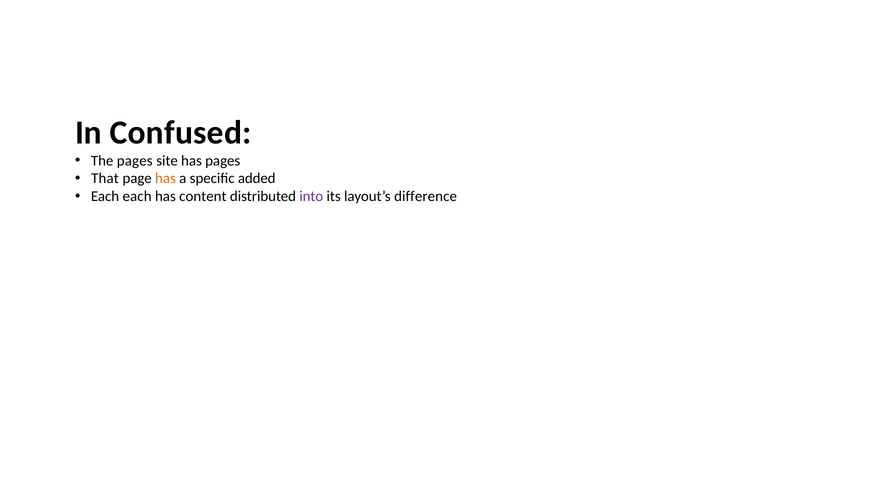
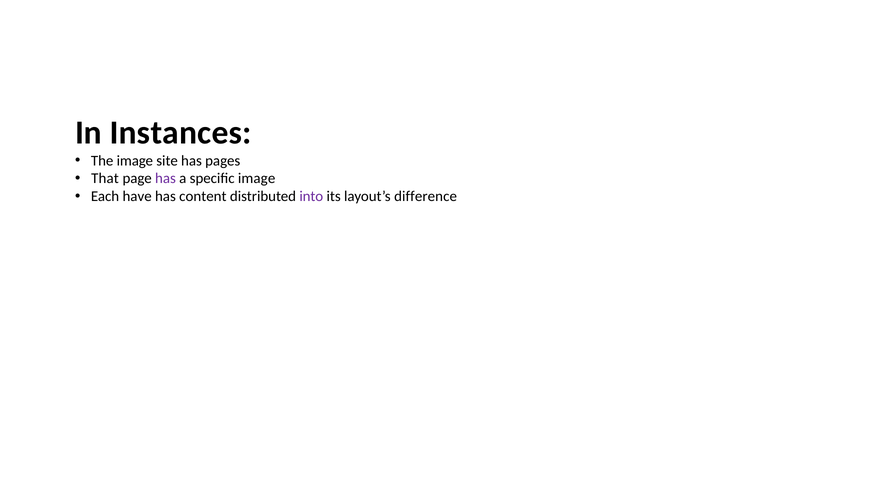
Confused: Confused -> Instances (181, 133)
The pages: pages -> image (135, 161)
has colour: orange -> purple (165, 179)
specific added: added -> image (257, 179)
Each each: each -> have (137, 196)
